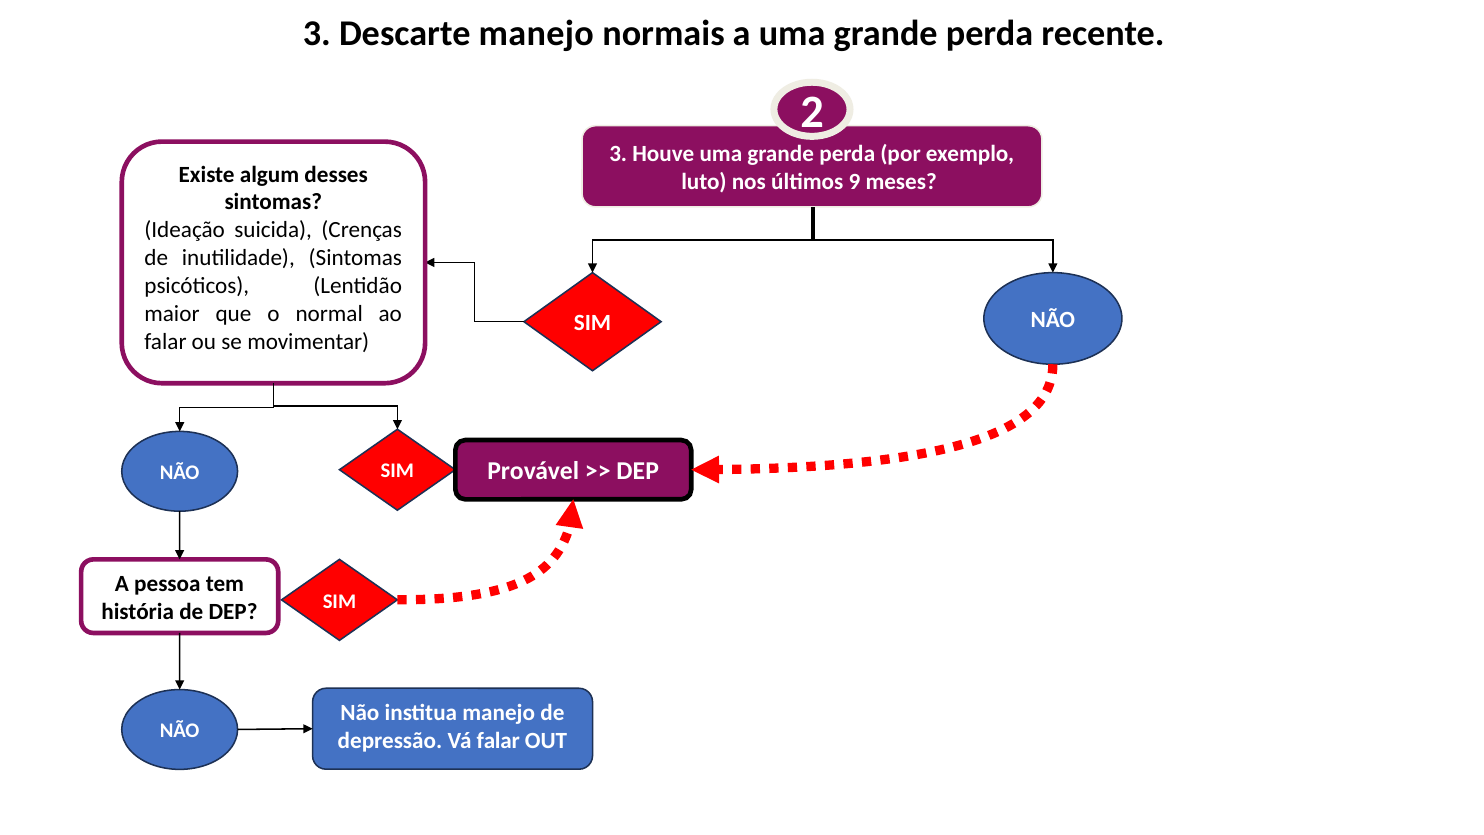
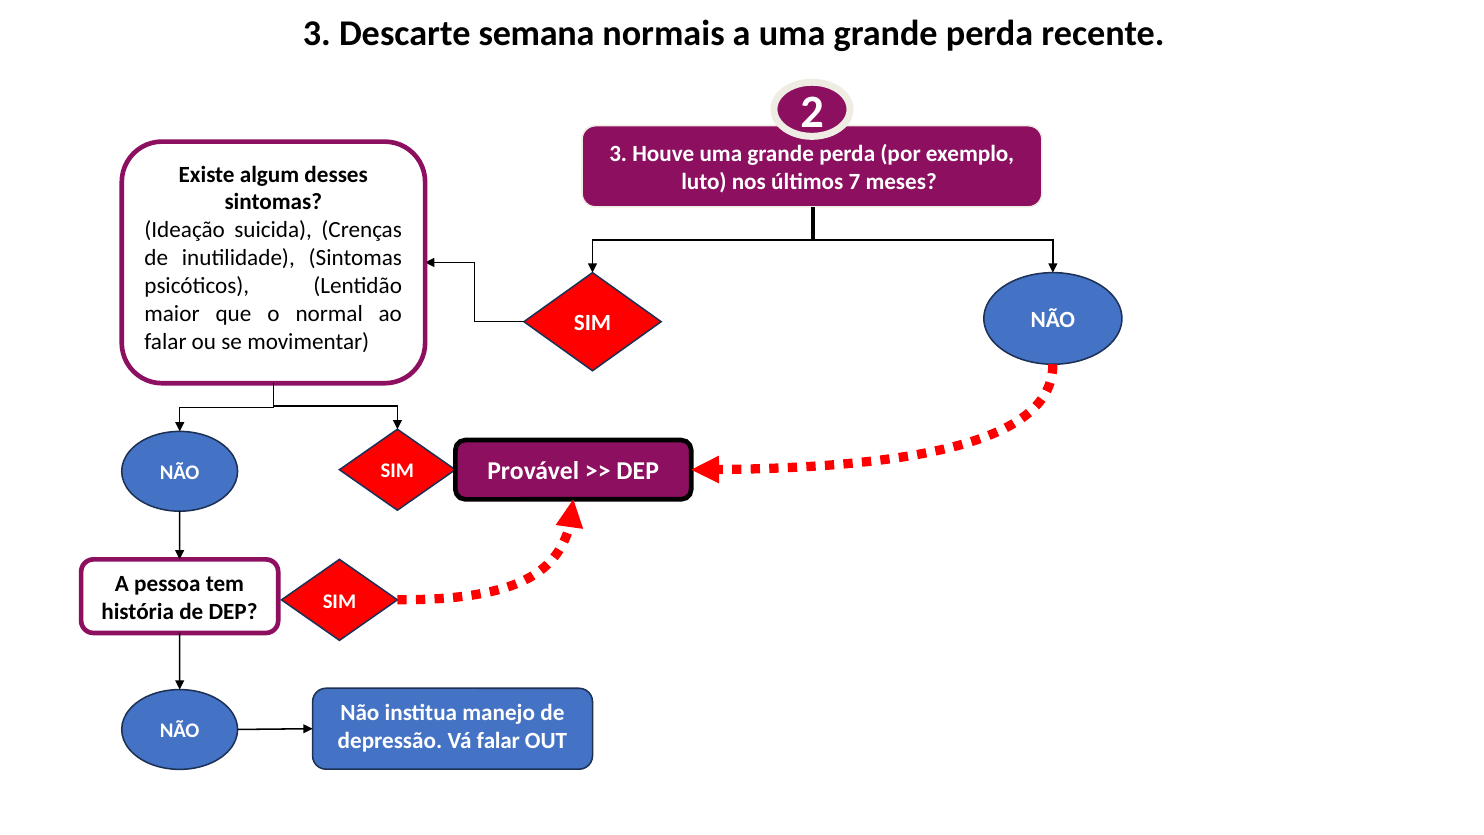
Descarte manejo: manejo -> semana (537, 34)
9: 9 -> 7 (854, 182)
